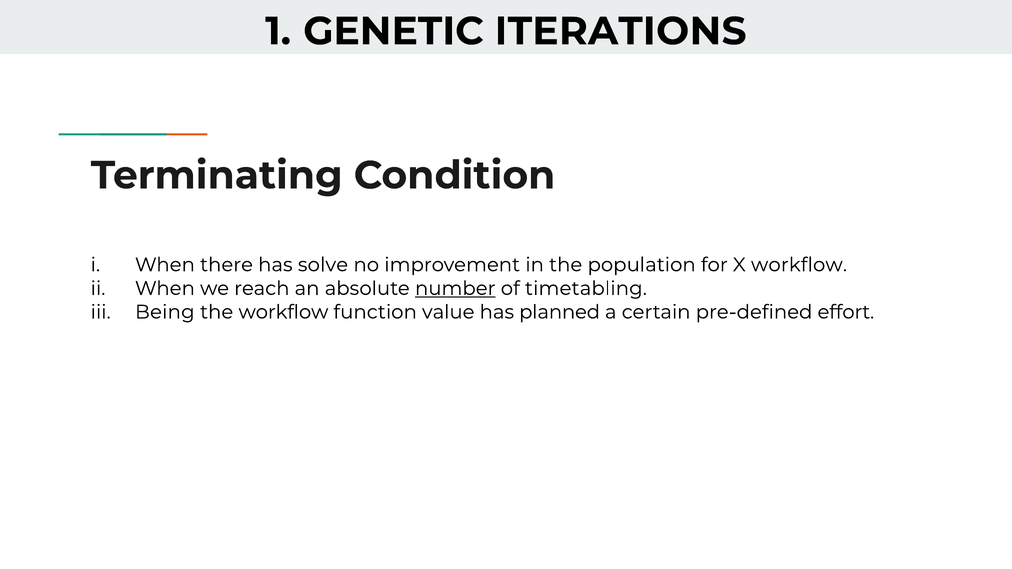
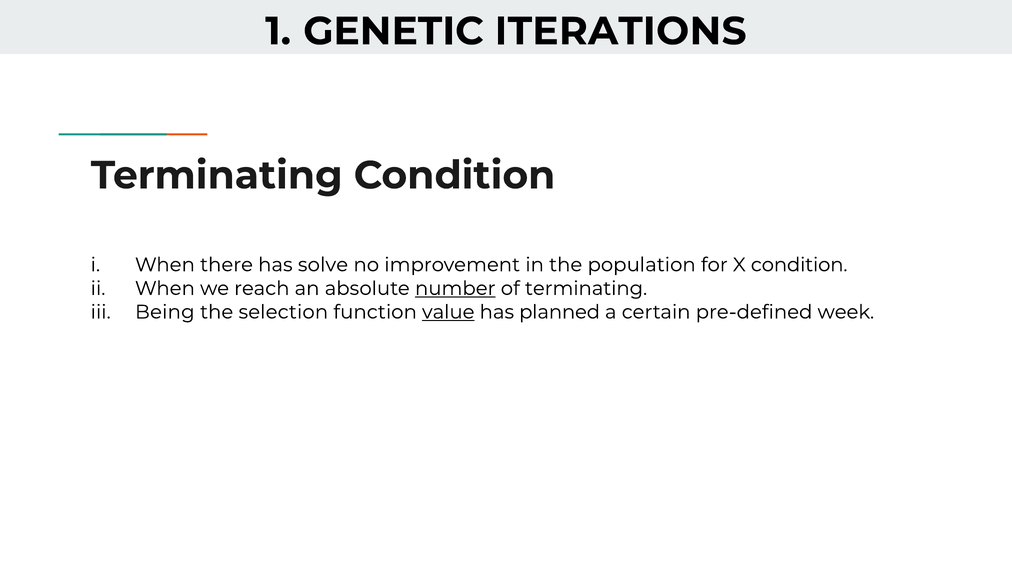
X workflow: workflow -> condition (799, 265)
of timetabling: timetabling -> terminating (586, 289)
the workflow: workflow -> selection (283, 312)
value underline: none -> present (448, 312)
effort: effort -> week (846, 312)
